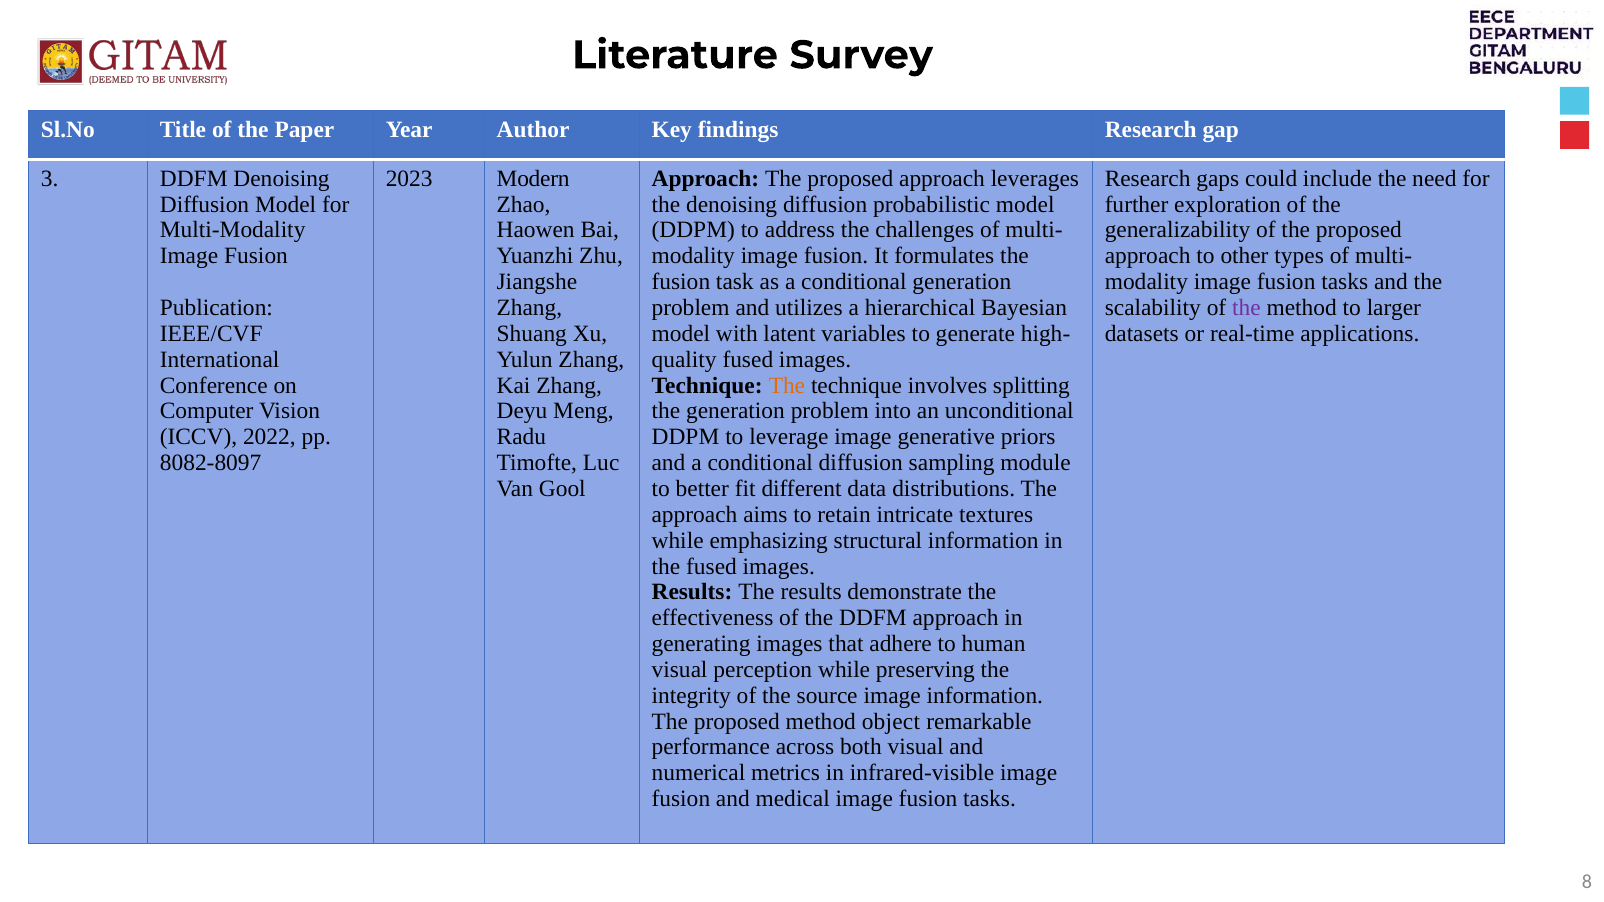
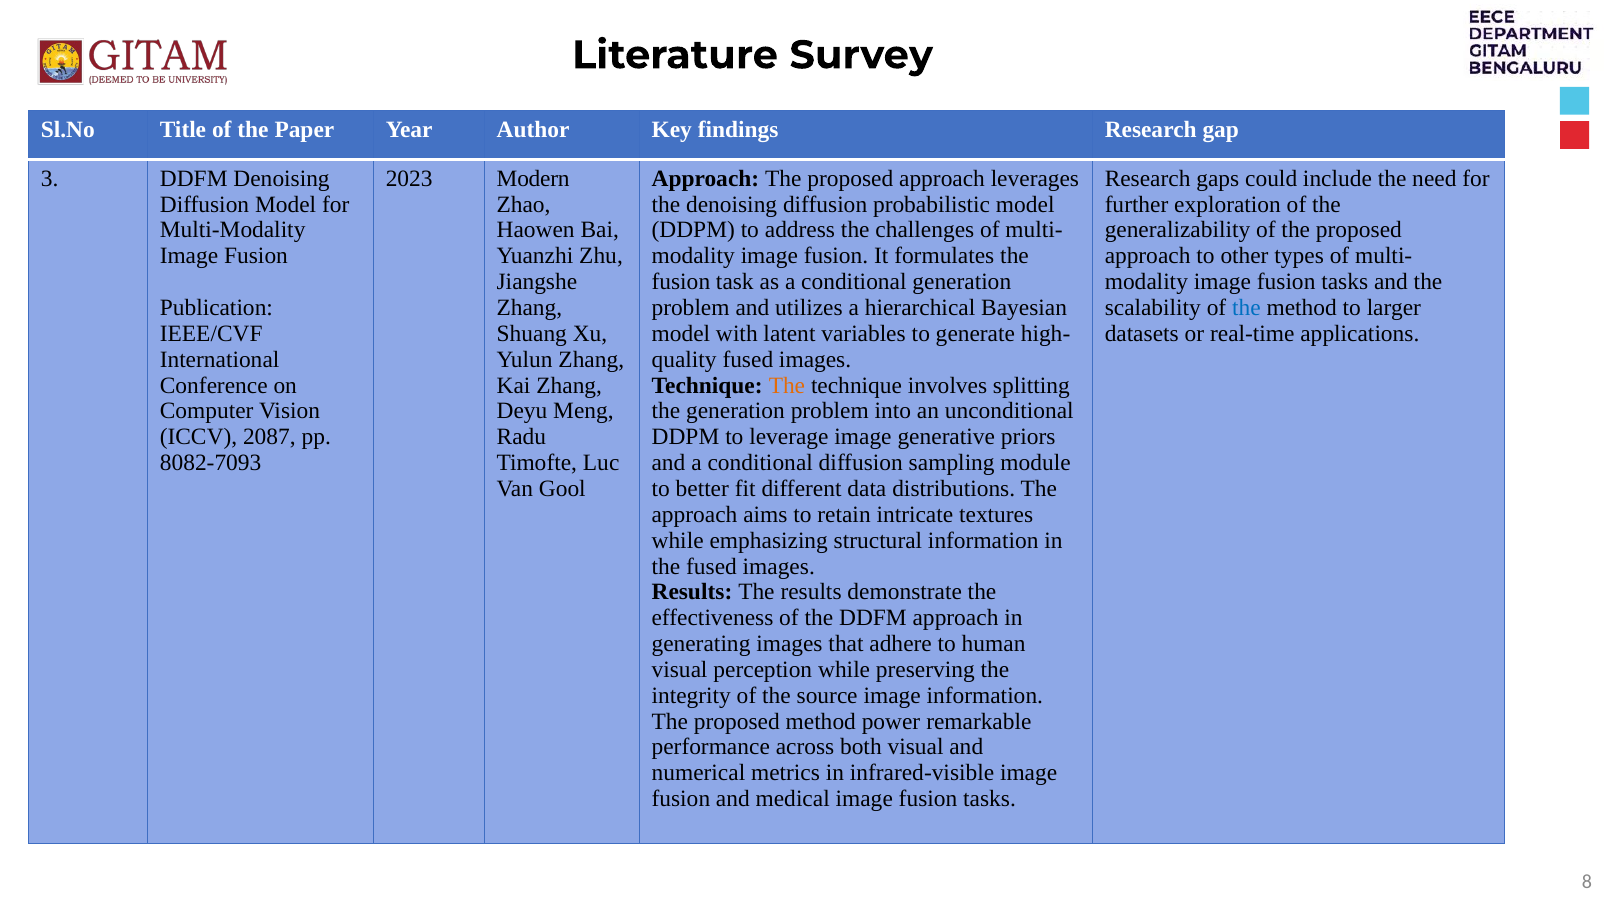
the colour: purple -> blue (1246, 308)
2022: 2022 -> 2087 (269, 437)
8082-8097: 8082-8097 -> 8082-7093 (211, 463)
object: object -> power (891, 722)
